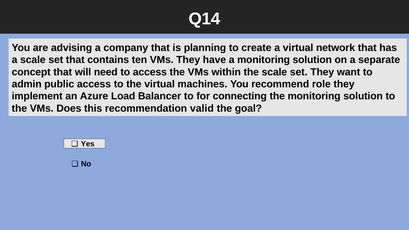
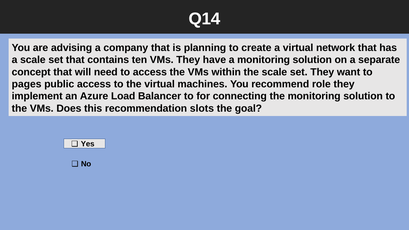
admin: admin -> pages (27, 84)
valid: valid -> slots (202, 108)
